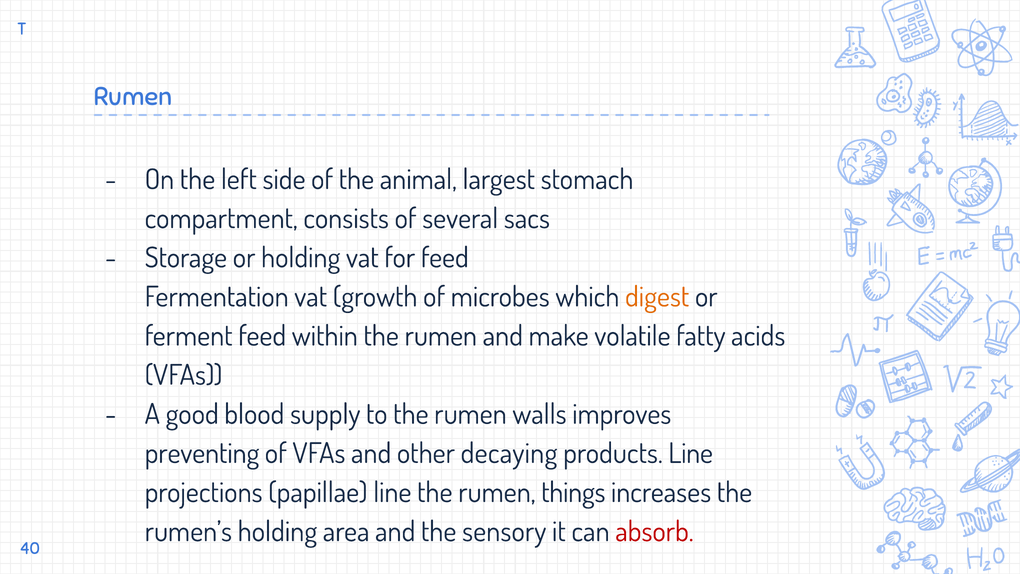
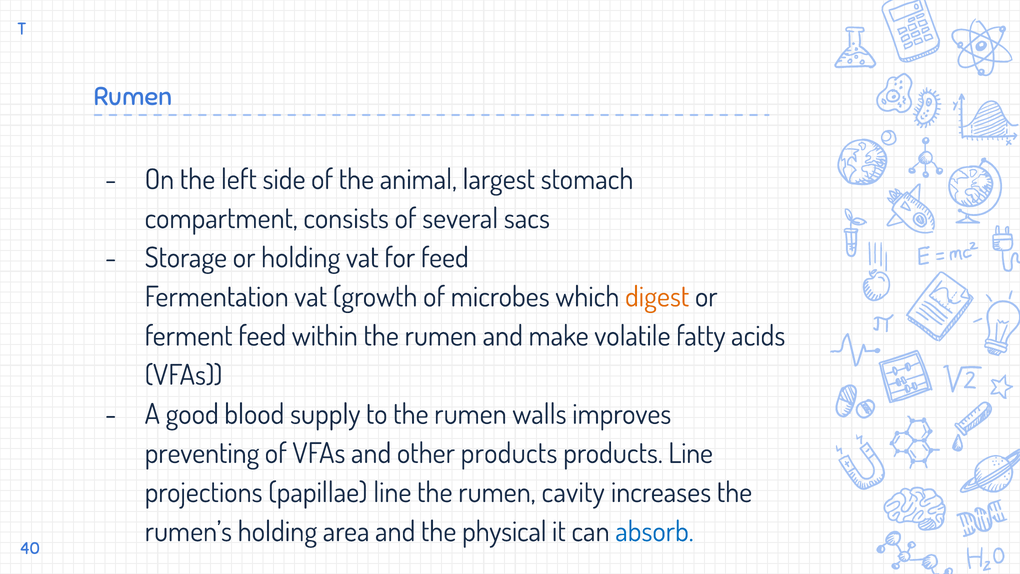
other decaying: decaying -> products (509, 453)
things: things -> cavity (573, 493)
sensory: sensory -> physical (504, 532)
absorb colour: red -> blue (654, 532)
